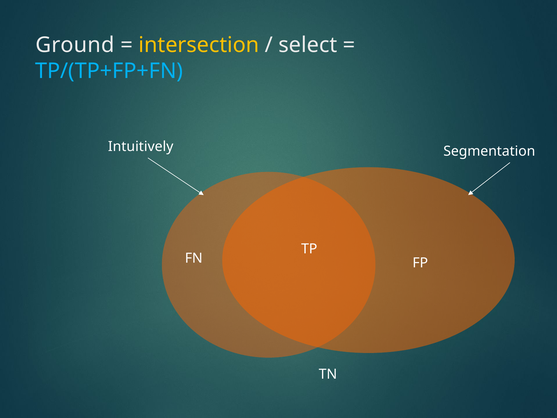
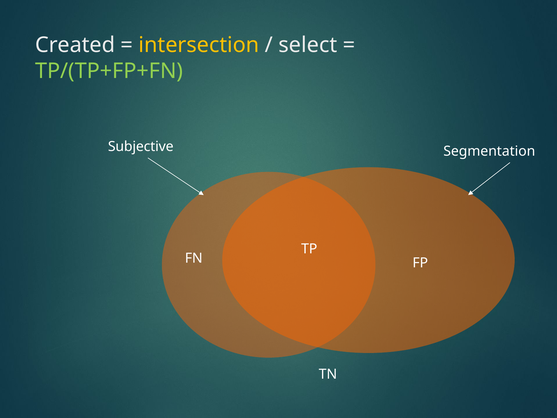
Ground: Ground -> Created (75, 45)
TP/(TP+FP+FN colour: light blue -> light green (109, 71)
Intuitively: Intuitively -> Subjective (141, 147)
